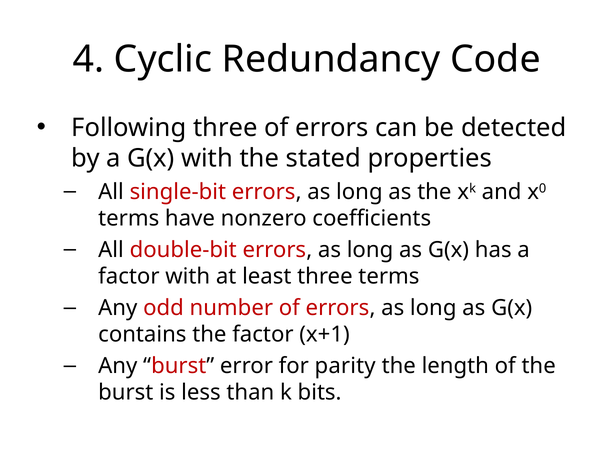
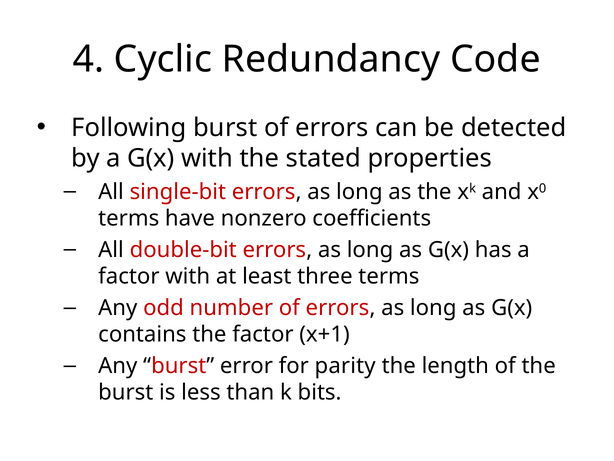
Following three: three -> burst (225, 128)
